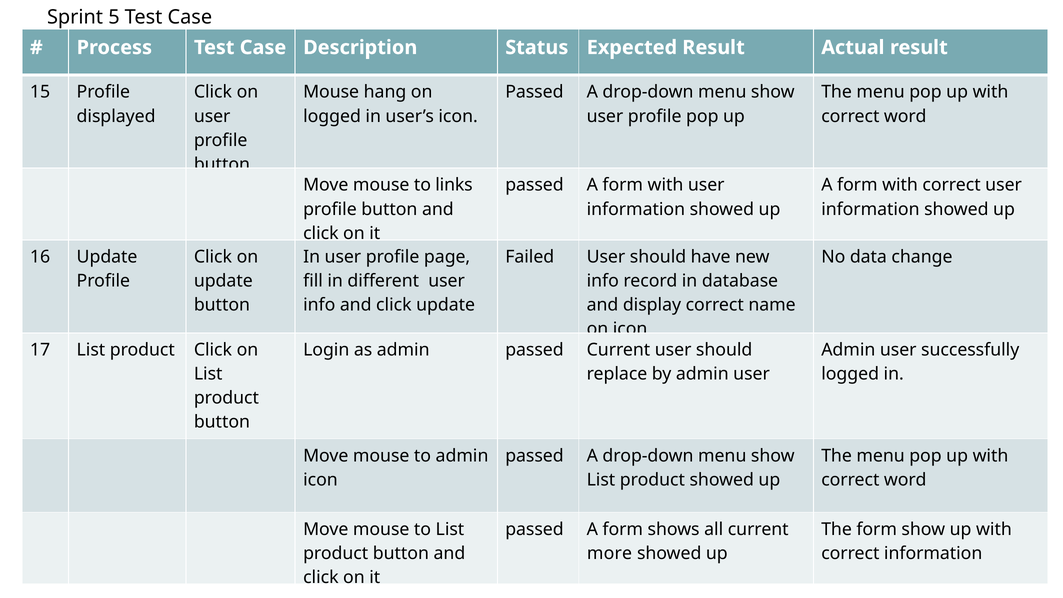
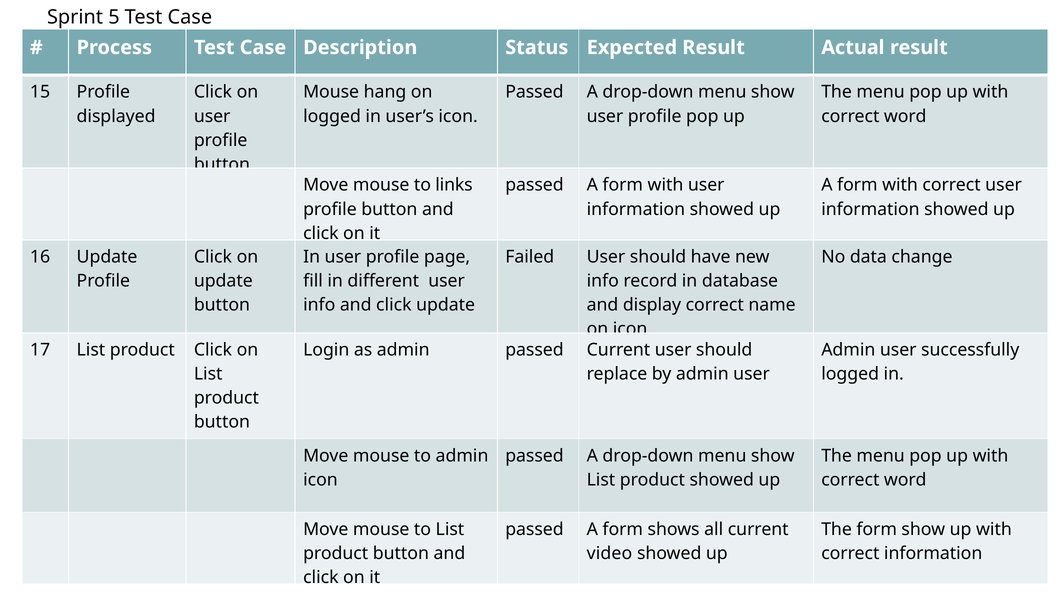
more: more -> video (609, 553)
